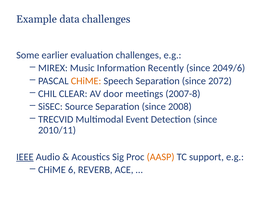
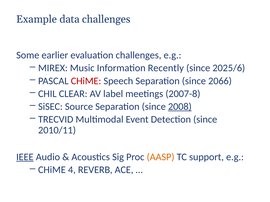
2049/6: 2049/6 -> 2025/6 (229, 68)
CHiME colour: orange -> red (86, 81)
2072: 2072 -> 2066 (220, 81)
door: door -> label (113, 94)
2008 underline: none -> present (180, 107)
6: 6 -> 4 (72, 170)
